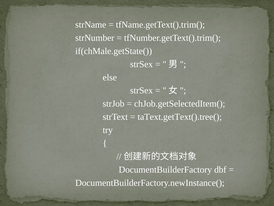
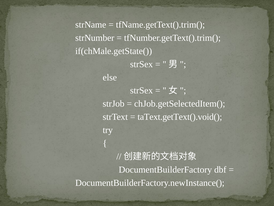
taText.getText().tree(: taText.getText().tree( -> taText.getText().void( (180, 117)
